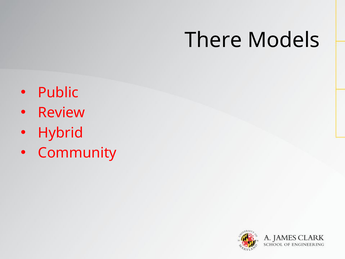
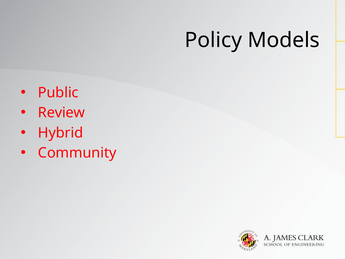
There: There -> Policy (213, 40)
